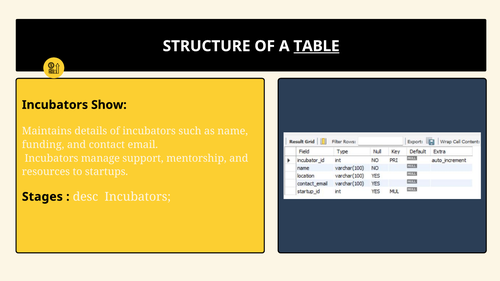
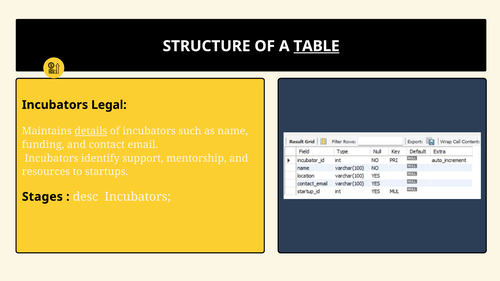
Show: Show -> Legal (109, 105)
details underline: none -> present (91, 131)
manage: manage -> identify (100, 158)
